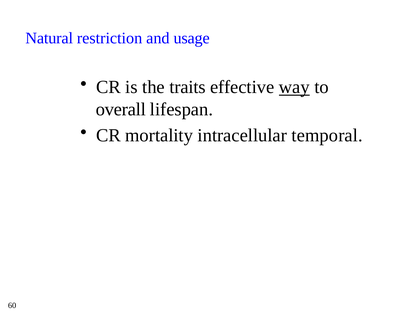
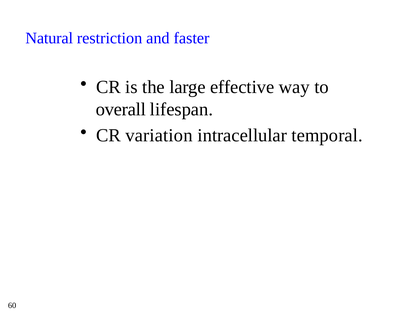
usage: usage -> faster (192, 38)
traits: traits -> large (187, 87)
way underline: present -> none (294, 87)
mortality: mortality -> variation (159, 135)
